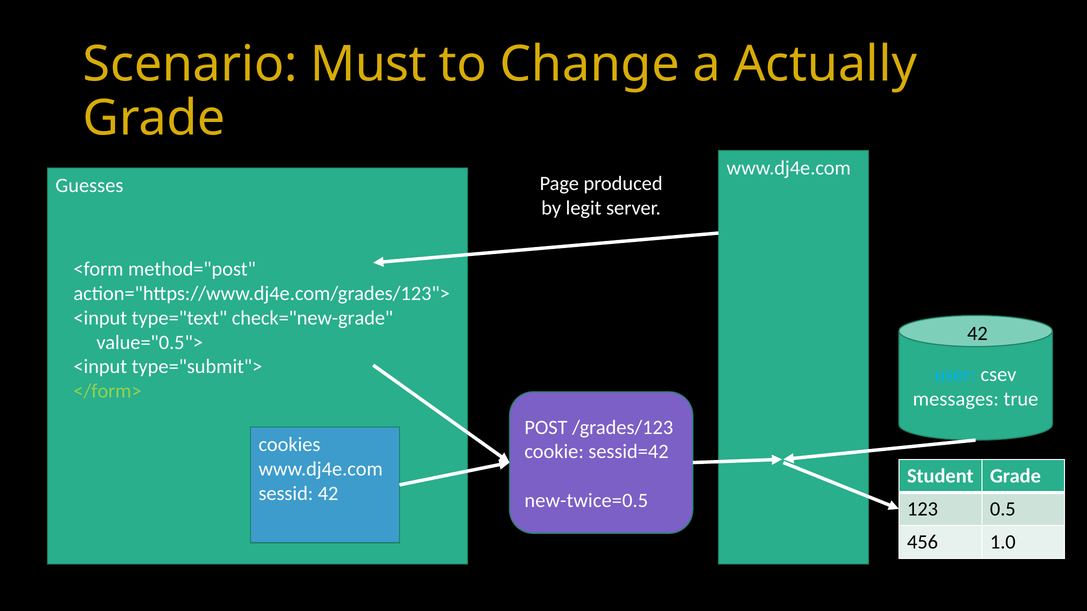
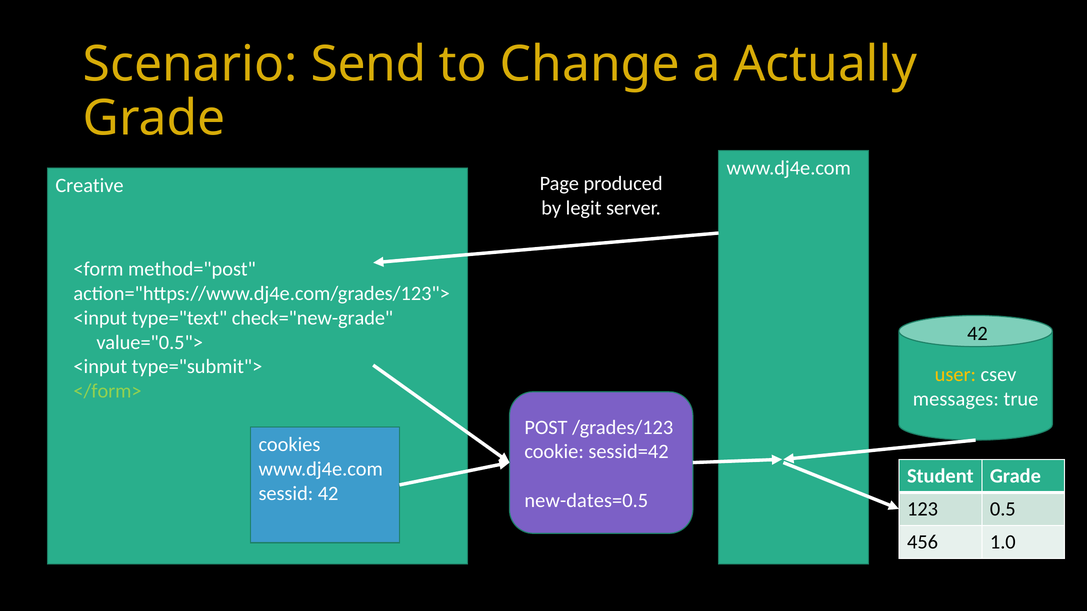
Must: Must -> Send (369, 64)
Guesses: Guesses -> Creative (89, 186)
user colour: light blue -> yellow (955, 375)
new-twice=0.5: new-twice=0.5 -> new-dates=0.5 (586, 501)
